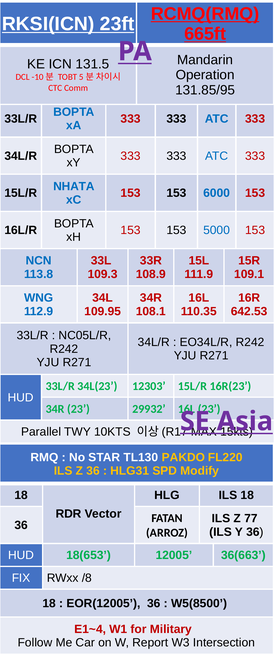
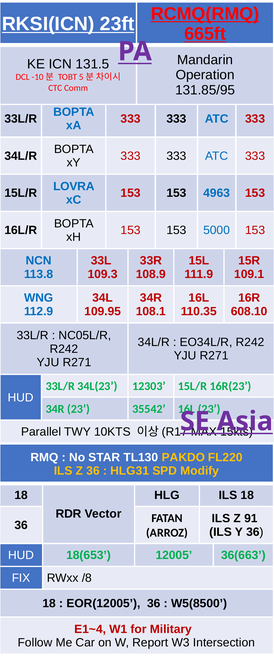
NHATA: NHATA -> LOVRA (74, 186)
6000: 6000 -> 4963 (217, 193)
642.53: 642.53 -> 608.10 (249, 311)
29932: 29932 -> 35542 (149, 409)
77: 77 -> 91 (251, 518)
